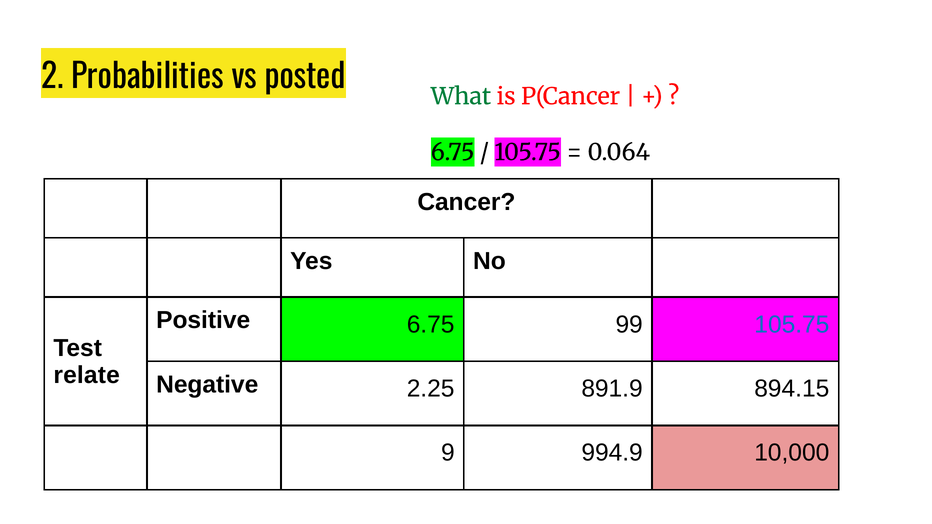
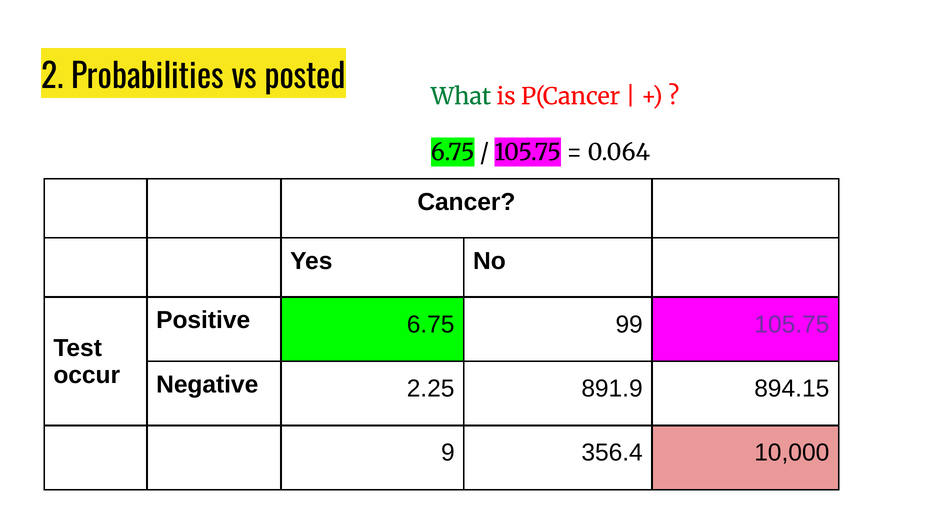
105.75 colour: blue -> purple (792, 325)
relate: relate -> occur (87, 376)
994.9: 994.9 -> 356.4 (612, 453)
